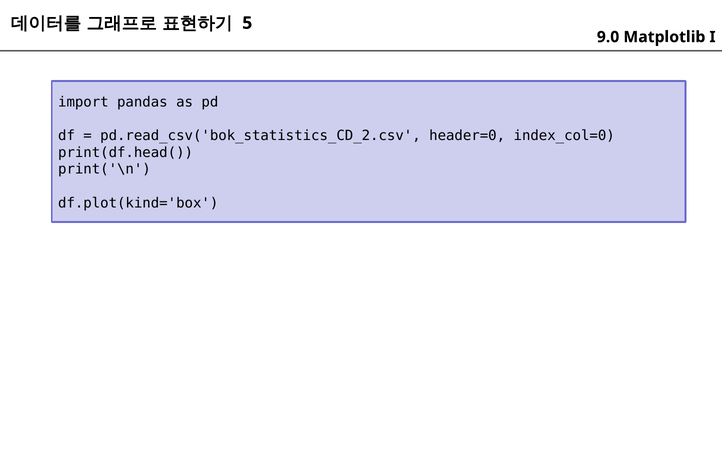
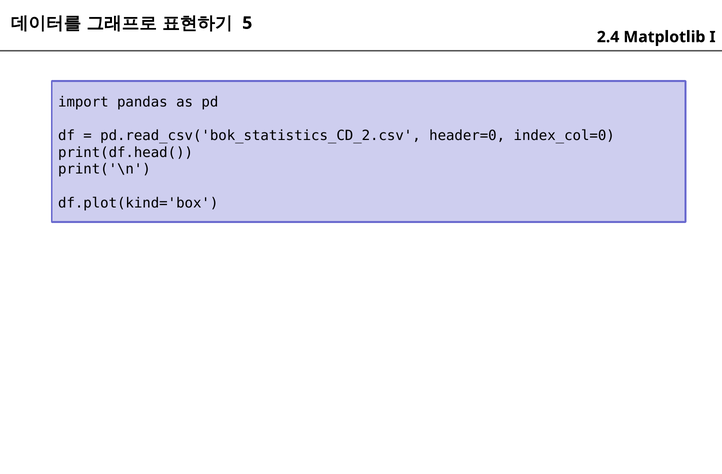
9.0: 9.0 -> 2.4 (608, 37)
